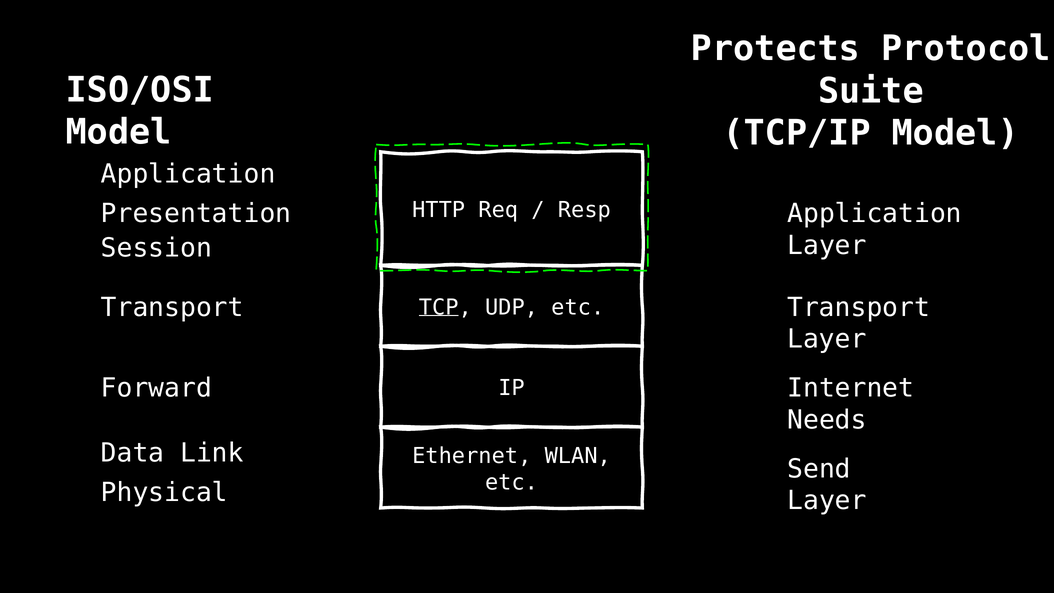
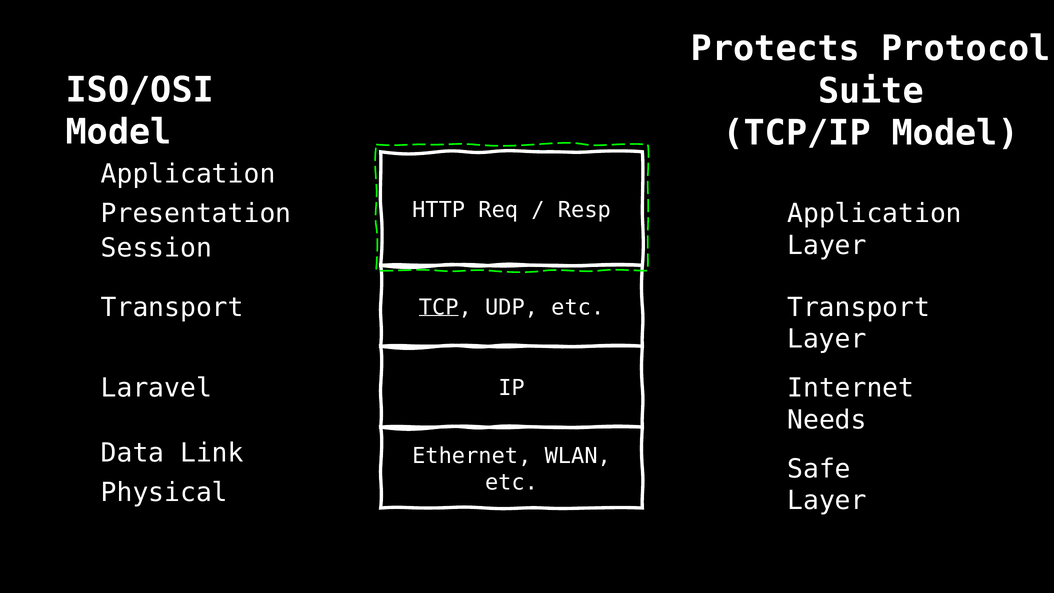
Forward: Forward -> Laravel (156, 388)
Send: Send -> Safe (819, 469)
